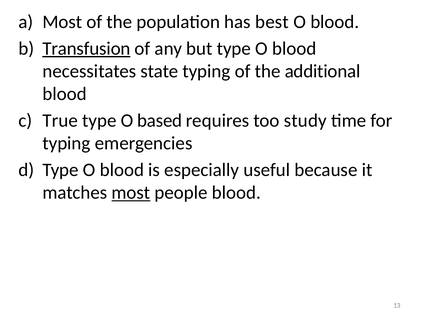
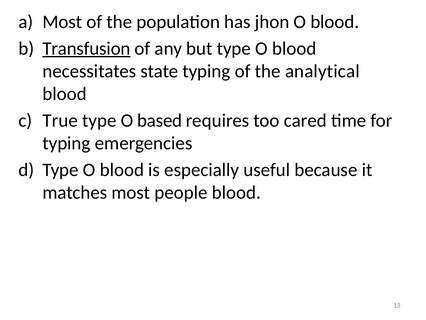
best: best -> jhon (272, 22)
additional: additional -> analytical (322, 71)
study: study -> cared (305, 120)
most underline: present -> none (131, 192)
